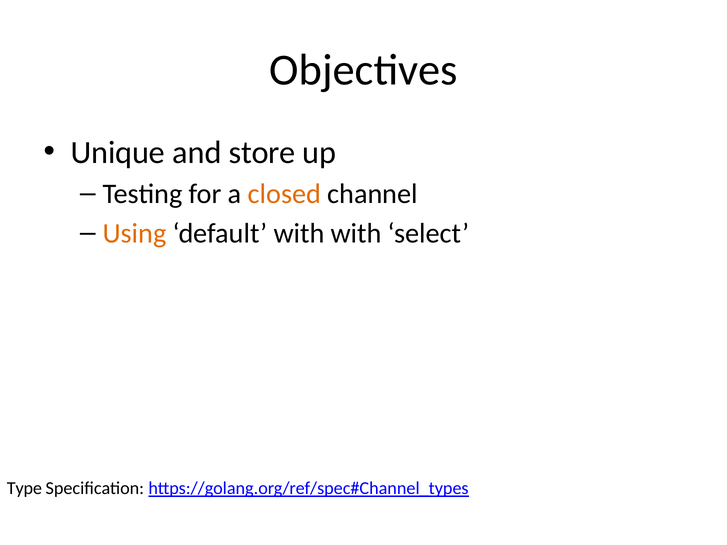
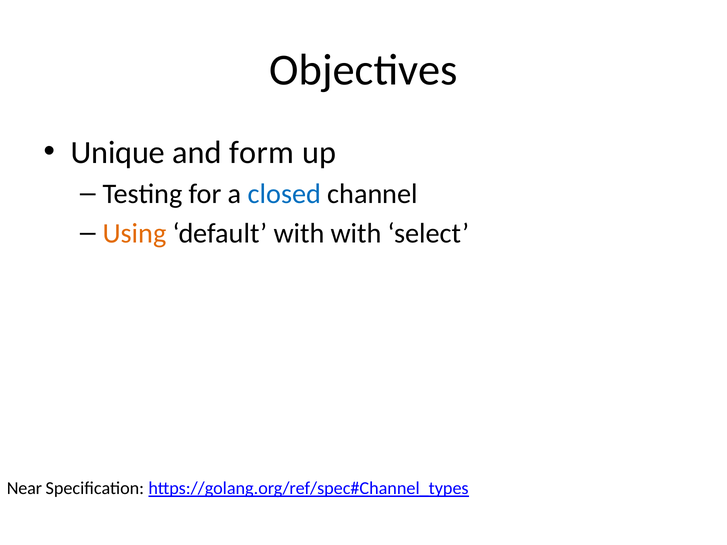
store: store -> form (262, 153)
closed colour: orange -> blue (284, 194)
Type: Type -> Near (24, 489)
